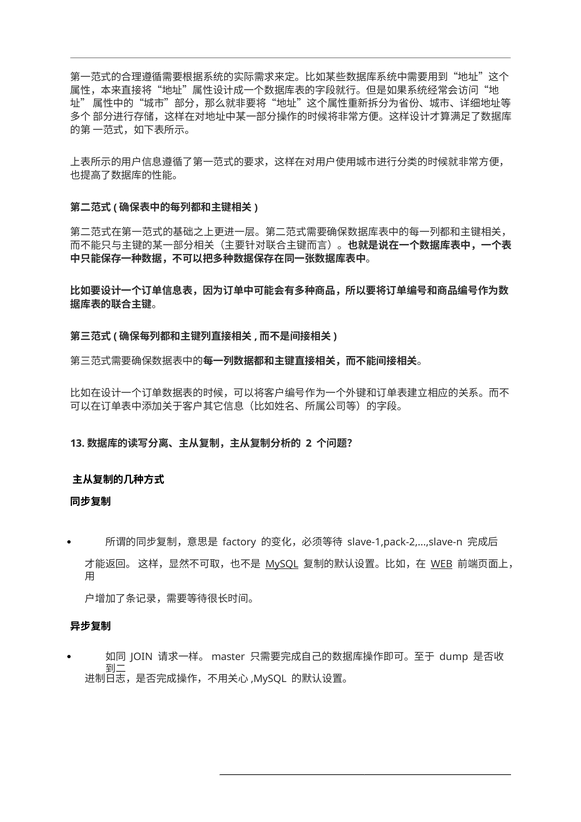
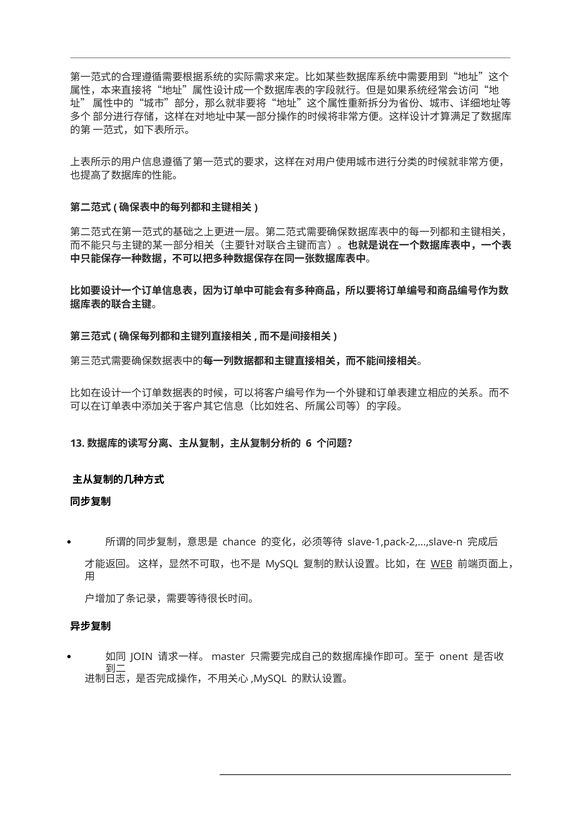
2: 2 -> 6 (309, 443)
factory: factory -> chance (239, 542)
MySQL underline: present -> none (282, 564)
dump: dump -> onent (454, 657)
